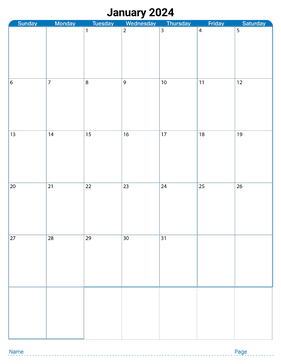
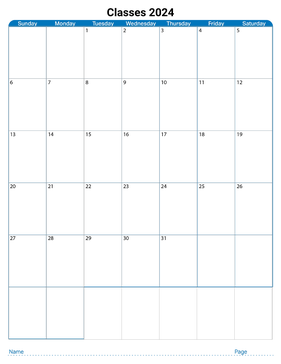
January: January -> Classes (126, 13)
